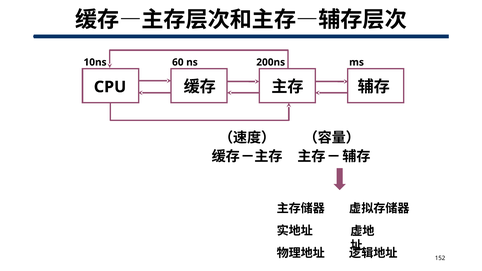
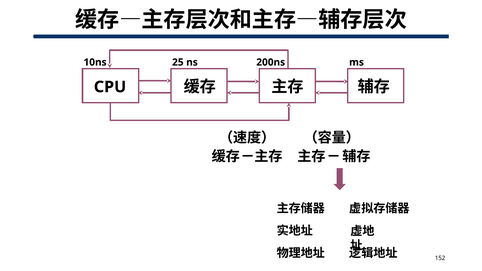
60: 60 -> 25 (178, 62)
